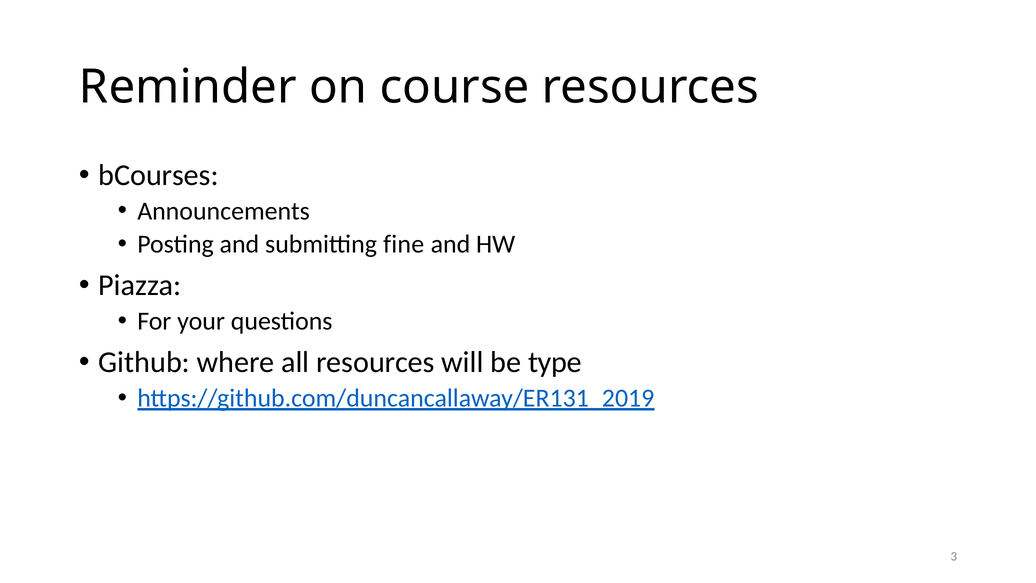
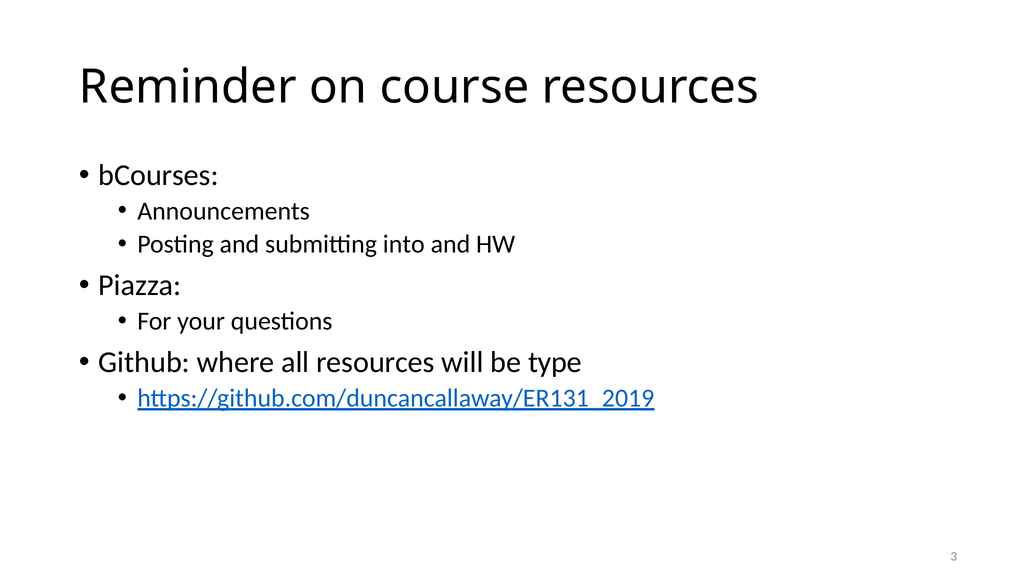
fine: fine -> into (404, 244)
